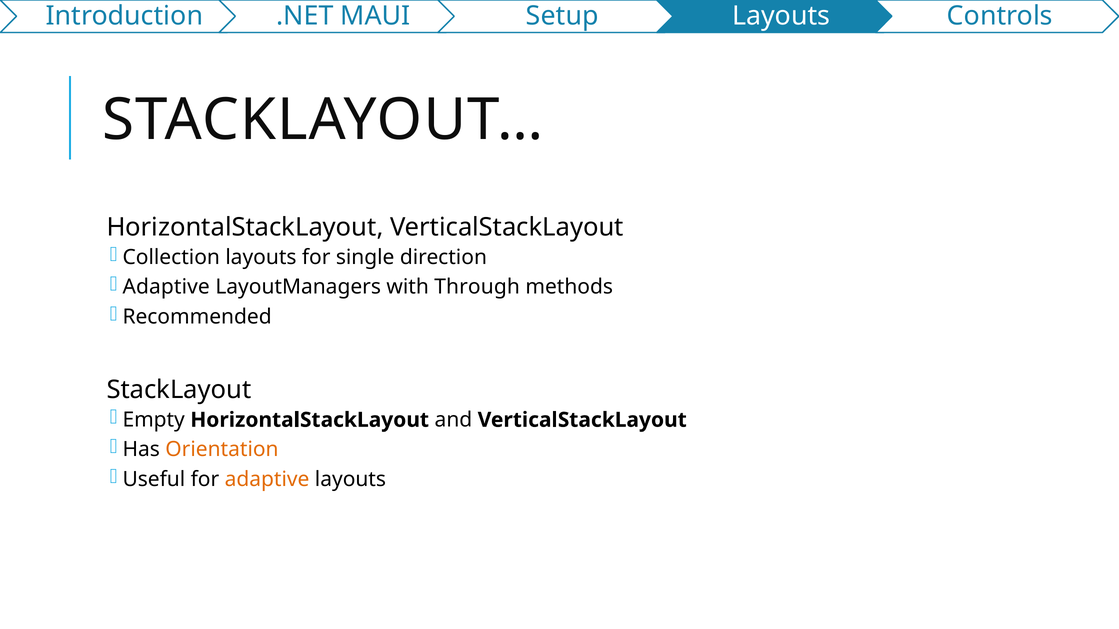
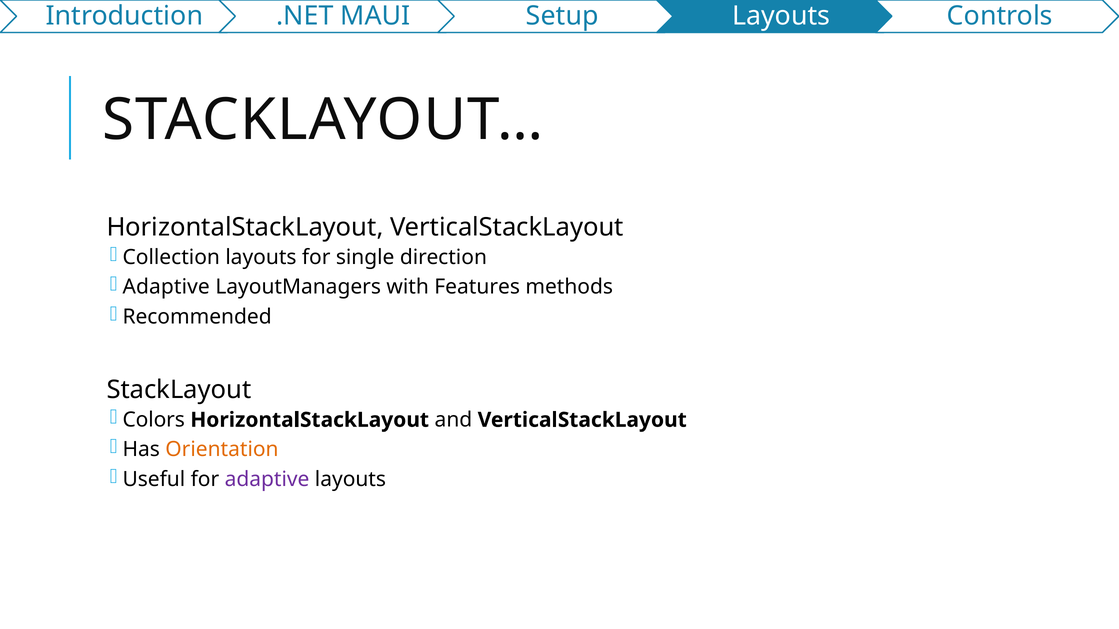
Through: Through -> Features (477, 287)
Empty: Empty -> Colors (154, 420)
adaptive colour: orange -> purple (267, 480)
